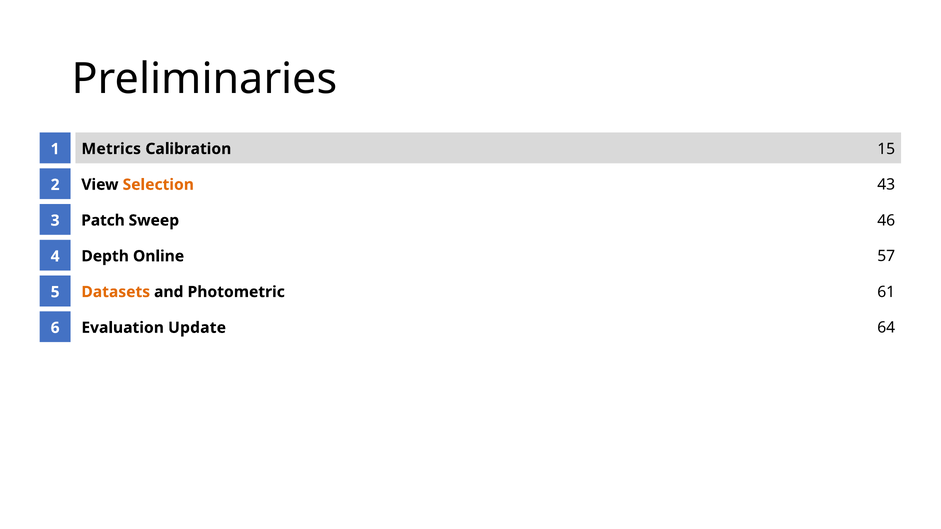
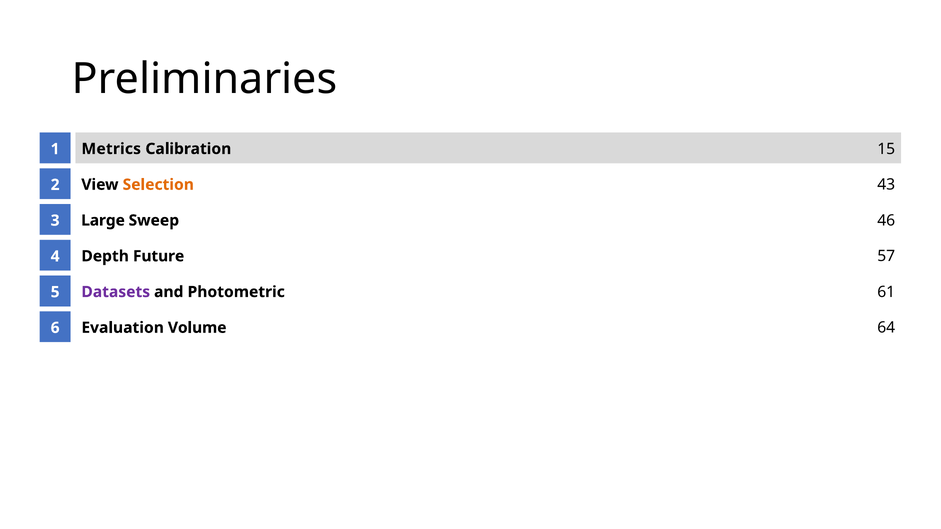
Patch: Patch -> Large (103, 221)
Online: Online -> Future (159, 256)
Datasets colour: orange -> purple (116, 292)
Update: Update -> Volume (197, 328)
